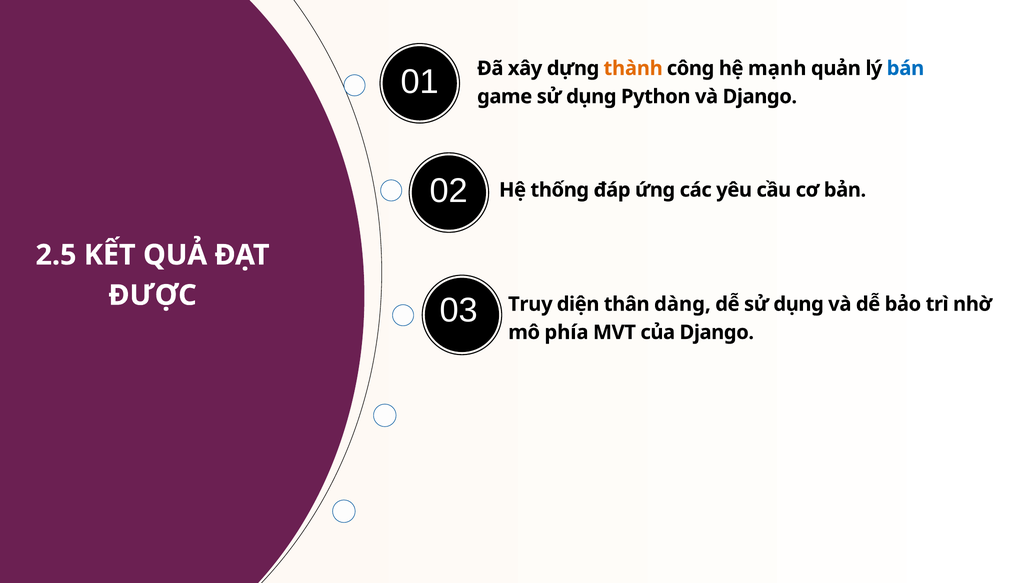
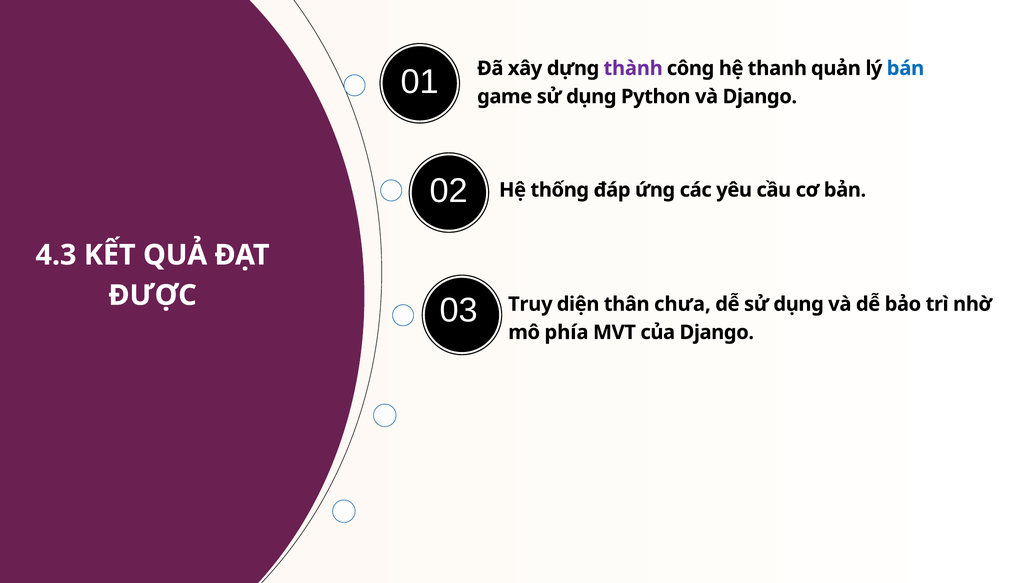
thành colour: orange -> purple (633, 68)
mạnh: mạnh -> thanh (777, 68)
2.5: 2.5 -> 4.3 (56, 255)
dàng: dàng -> chưa (682, 304)
